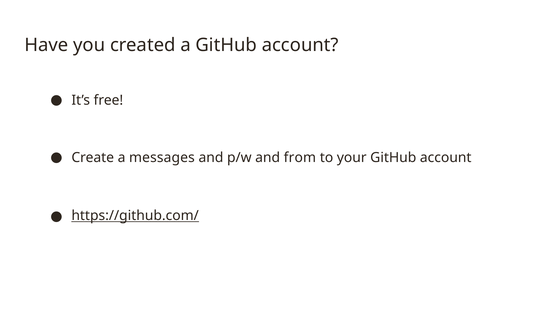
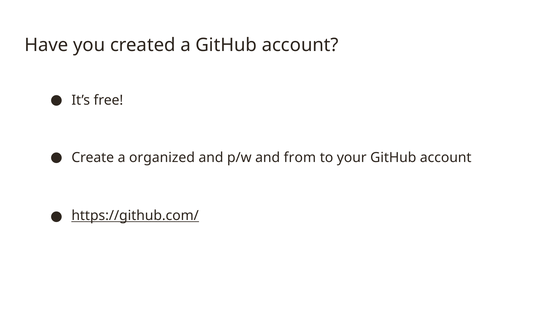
messages: messages -> organized (162, 158)
